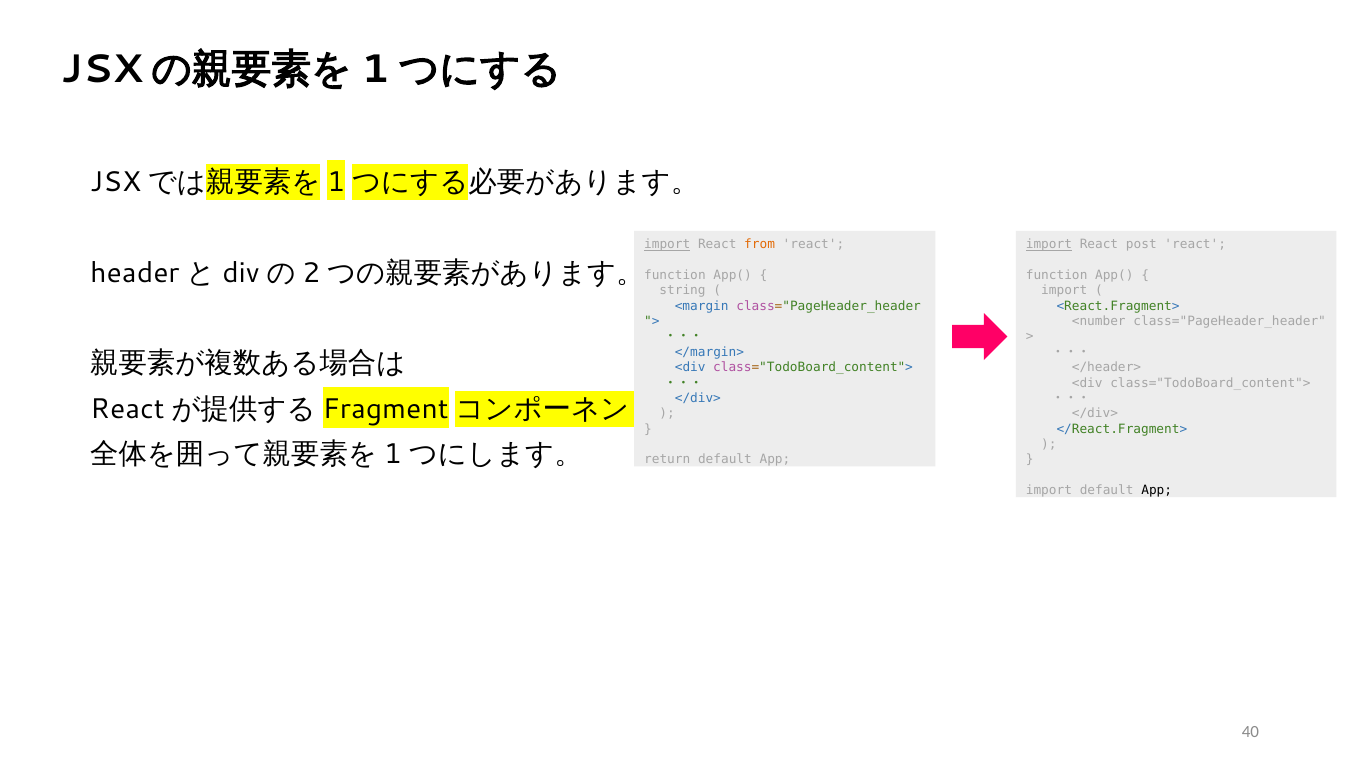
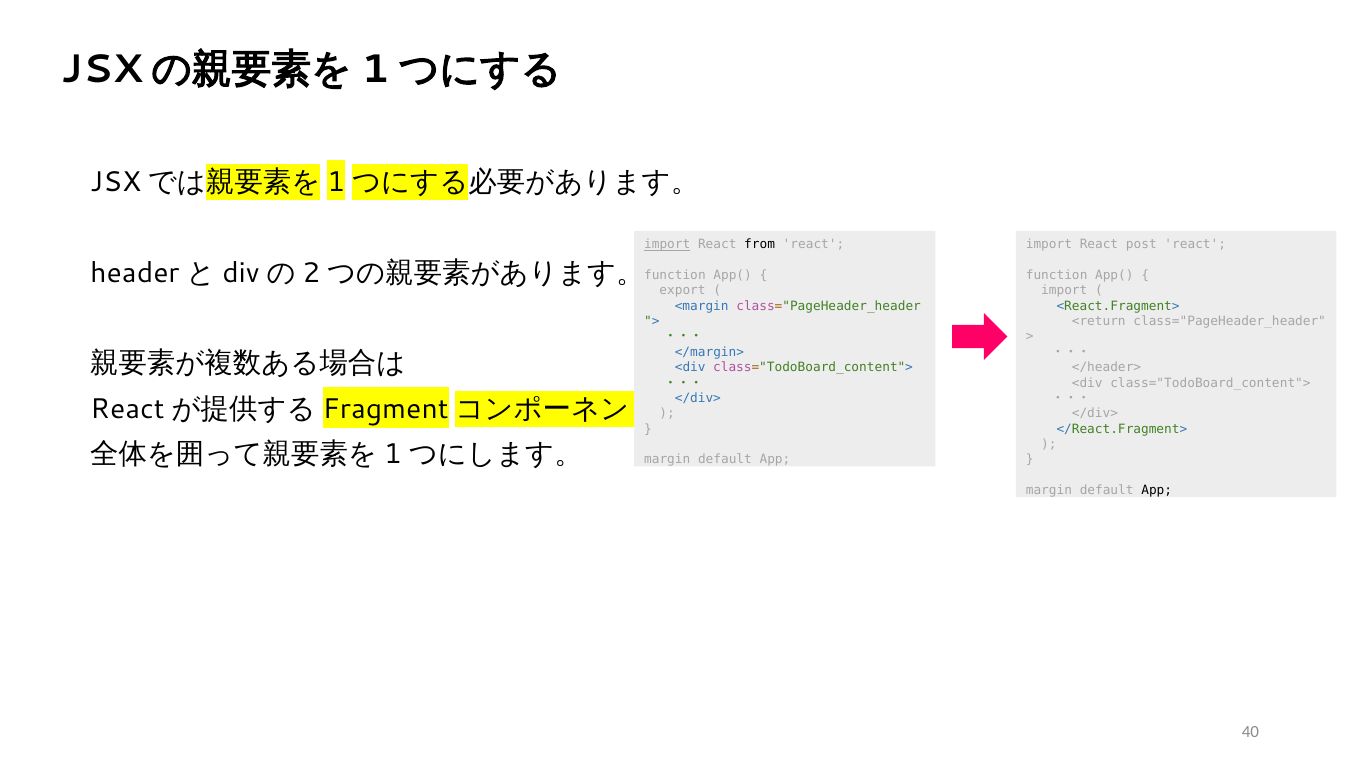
from colour: orange -> black (760, 244)
import underline: present -> none (1049, 244)
string: string -> export (683, 290)
<number: <number -> <return (1099, 321)
return: return -> margin (667, 460)
import: import -> margin (1049, 490)
